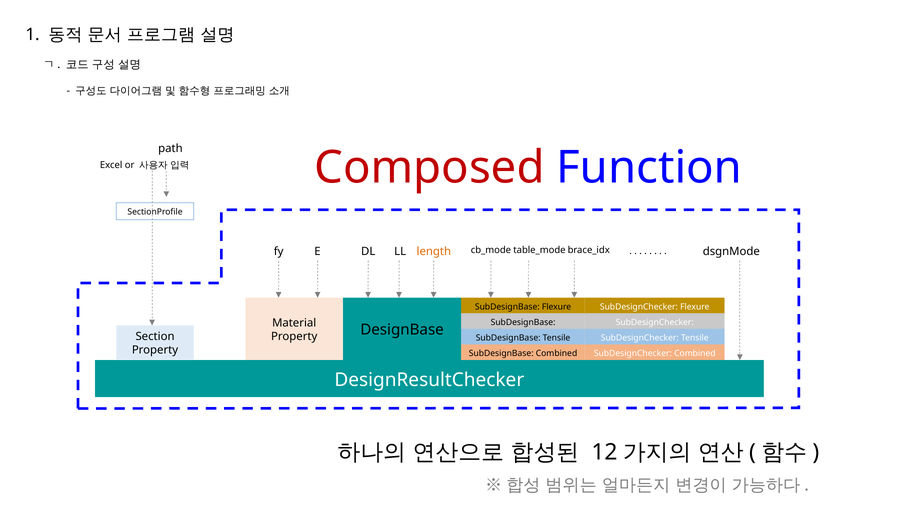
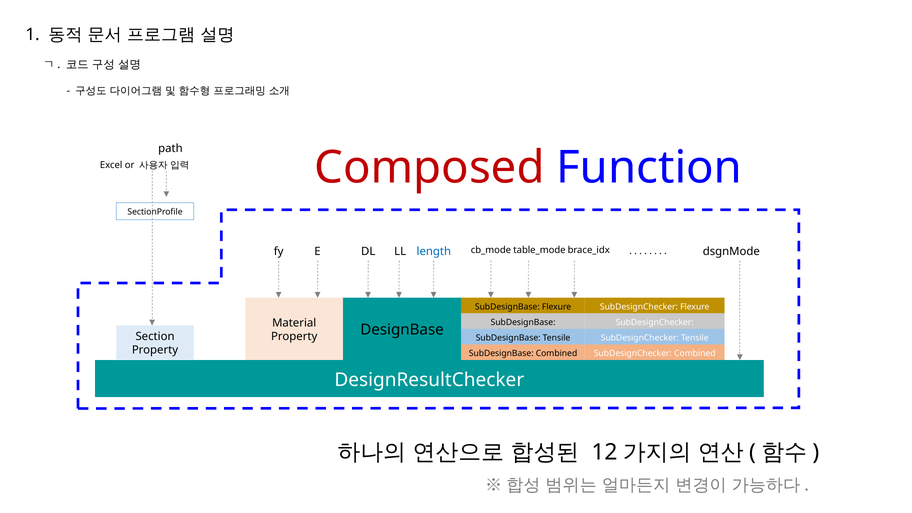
length colour: orange -> blue (434, 252)
